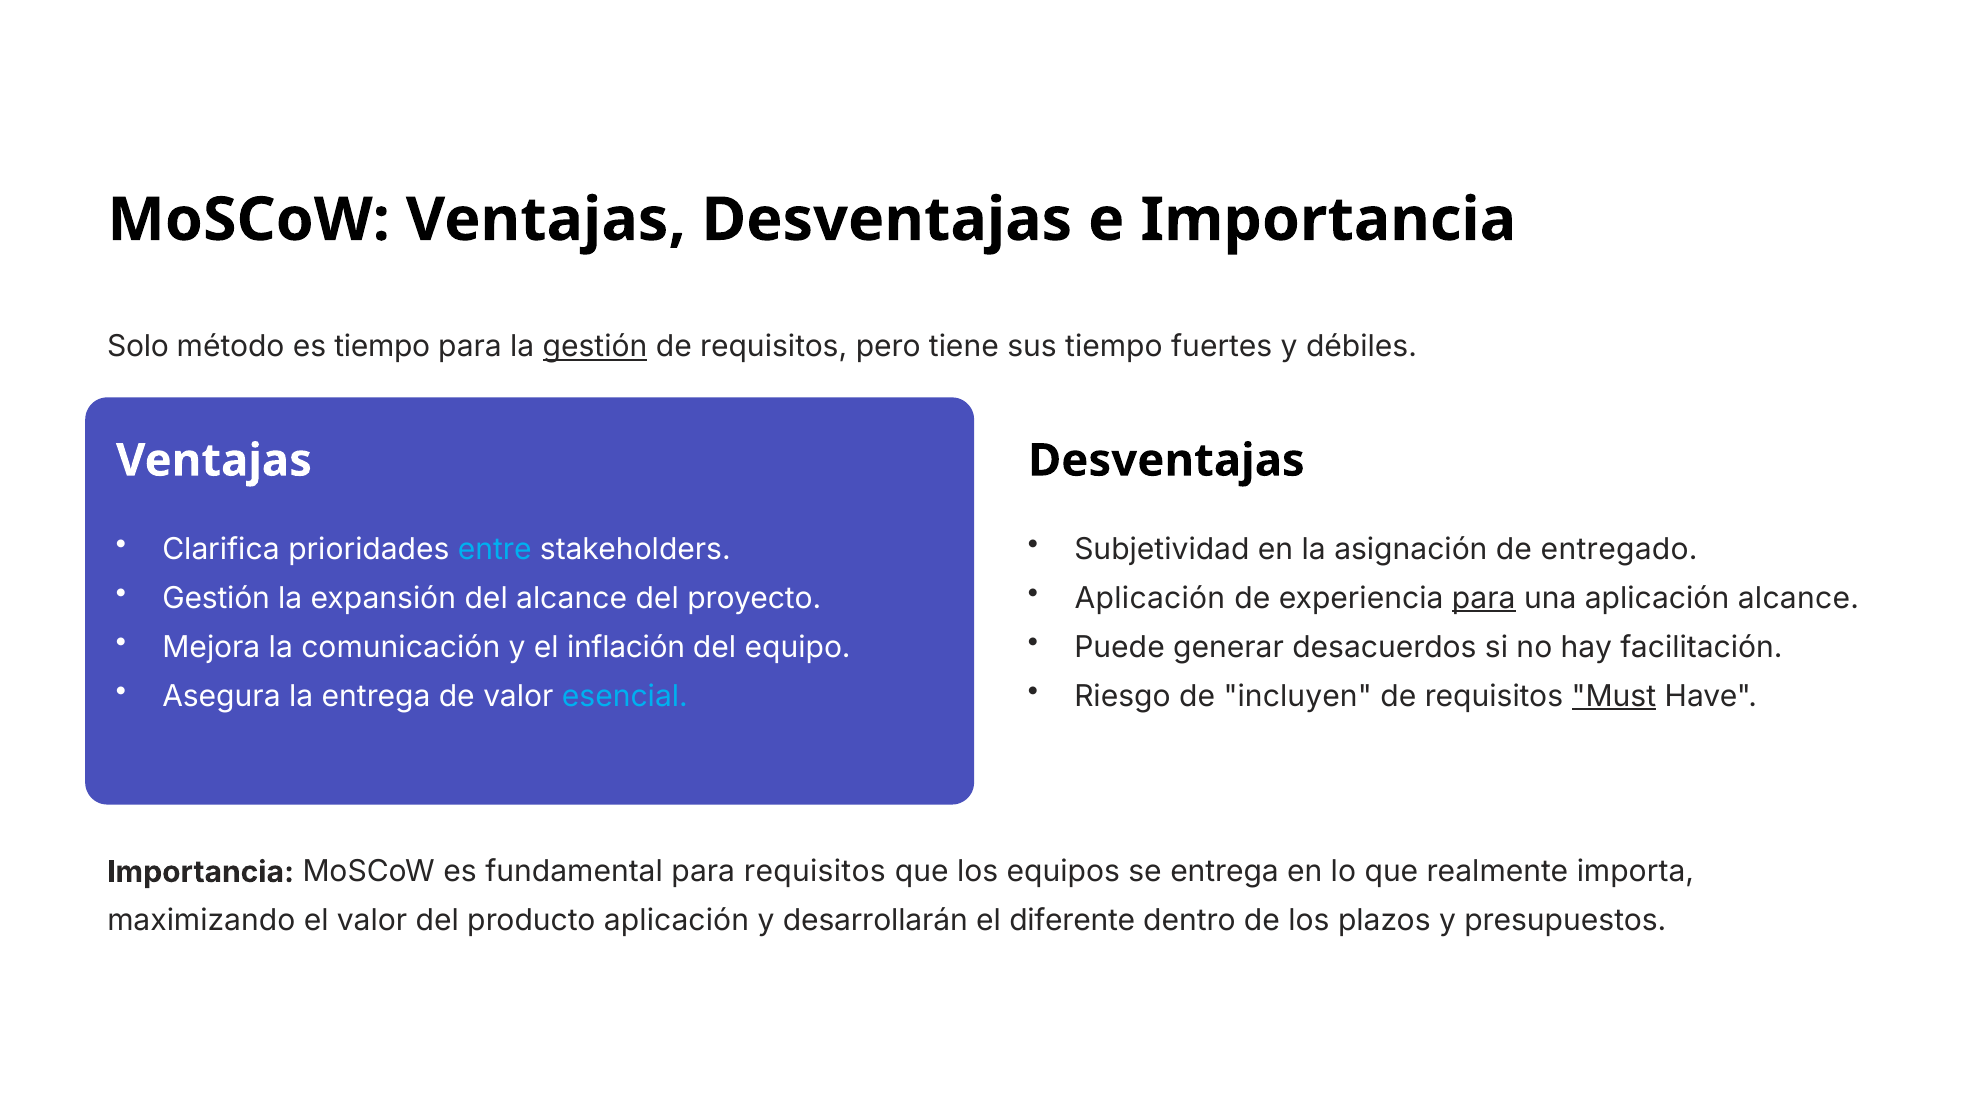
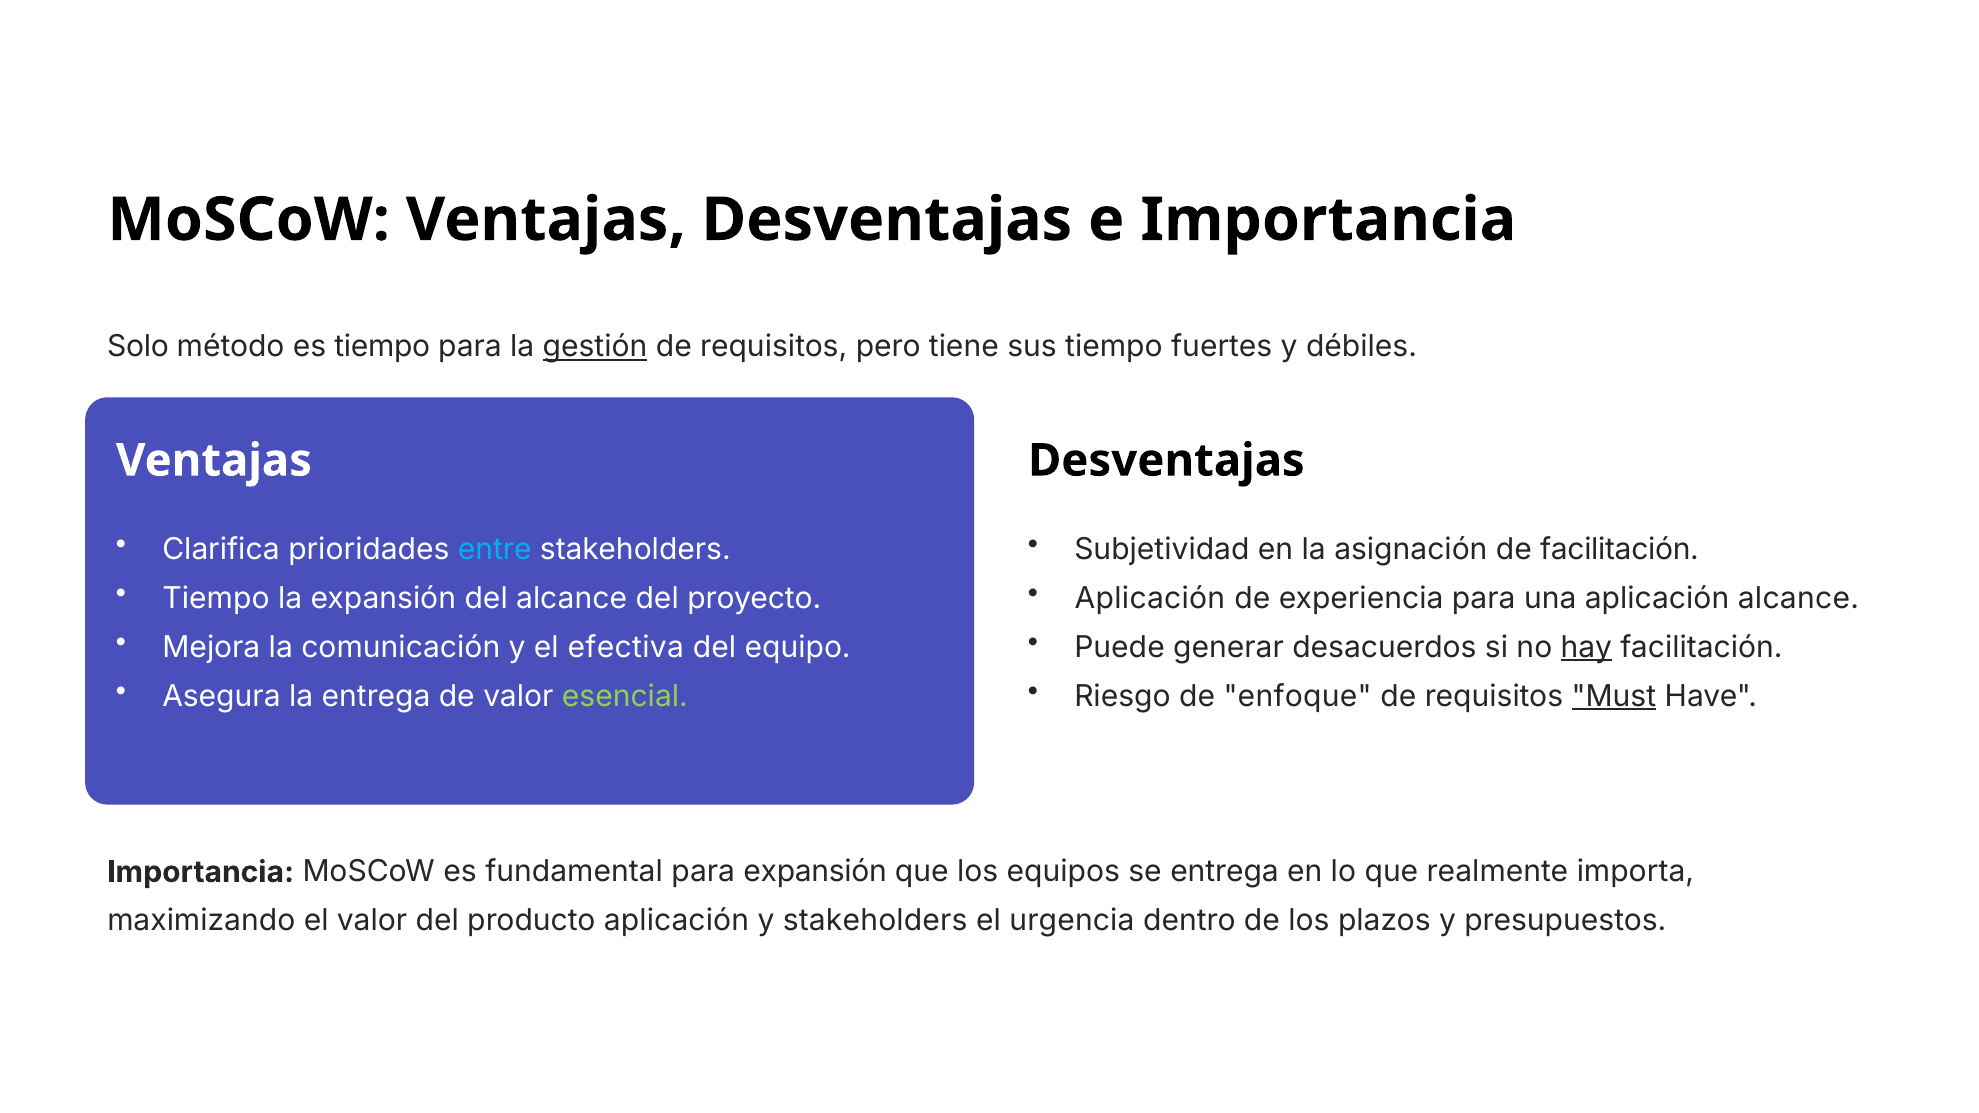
de entregado: entregado -> facilitación (1619, 549)
Gestión: Gestión -> Tiempo (216, 598)
para underline: present -> none (1484, 598)
inflación: inflación -> efectiva (626, 647)
hay underline: none -> present (1586, 647)
esencial colour: light blue -> light green (625, 696)
incluyen: incluyen -> enfoque (1298, 696)
para requisitos: requisitos -> expansión (815, 872)
y desarrollarán: desarrollarán -> stakeholders (875, 921)
diferente: diferente -> urgencia (1072, 921)
